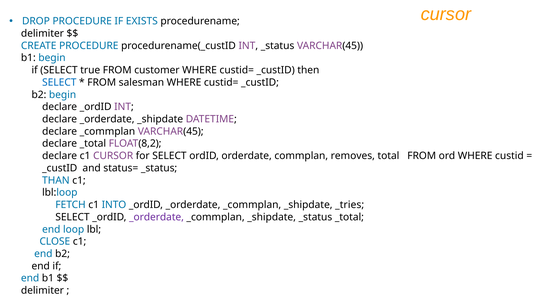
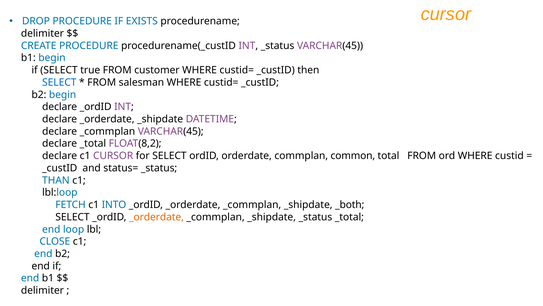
removes: removes -> common (353, 156)
_tries: _tries -> _both (350, 204)
_orderdate colour: purple -> orange (156, 217)
